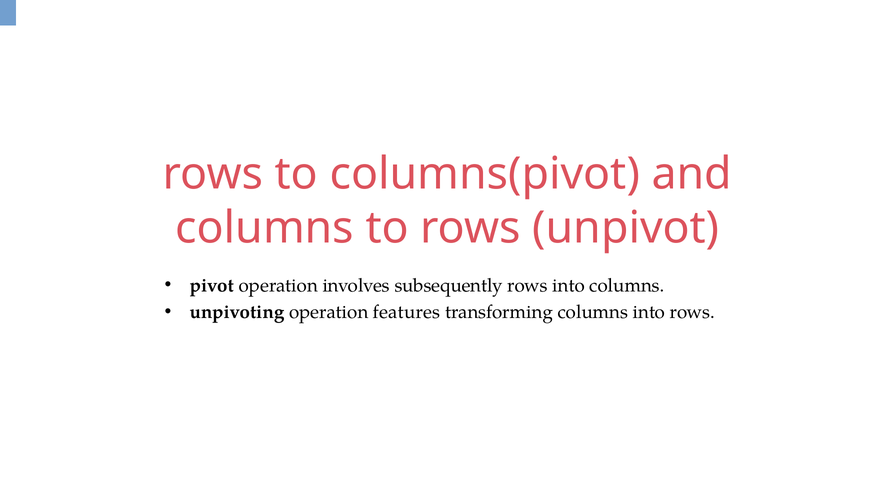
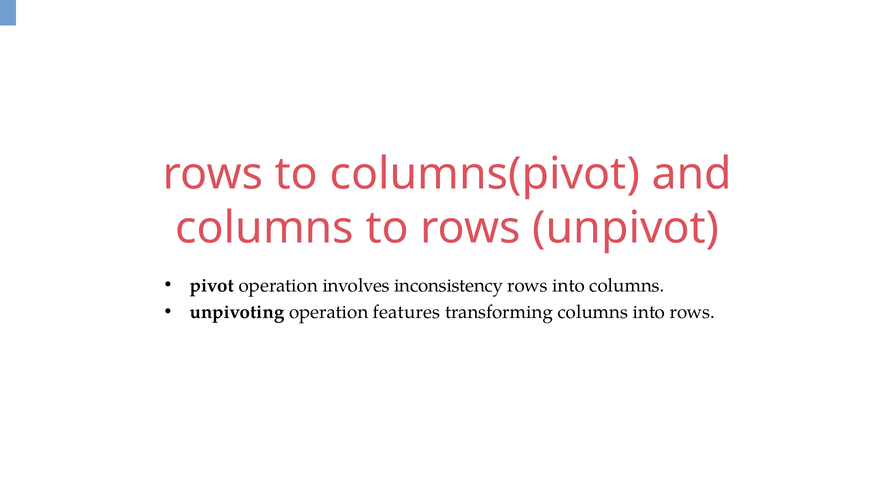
subsequently: subsequently -> inconsistency (449, 285)
